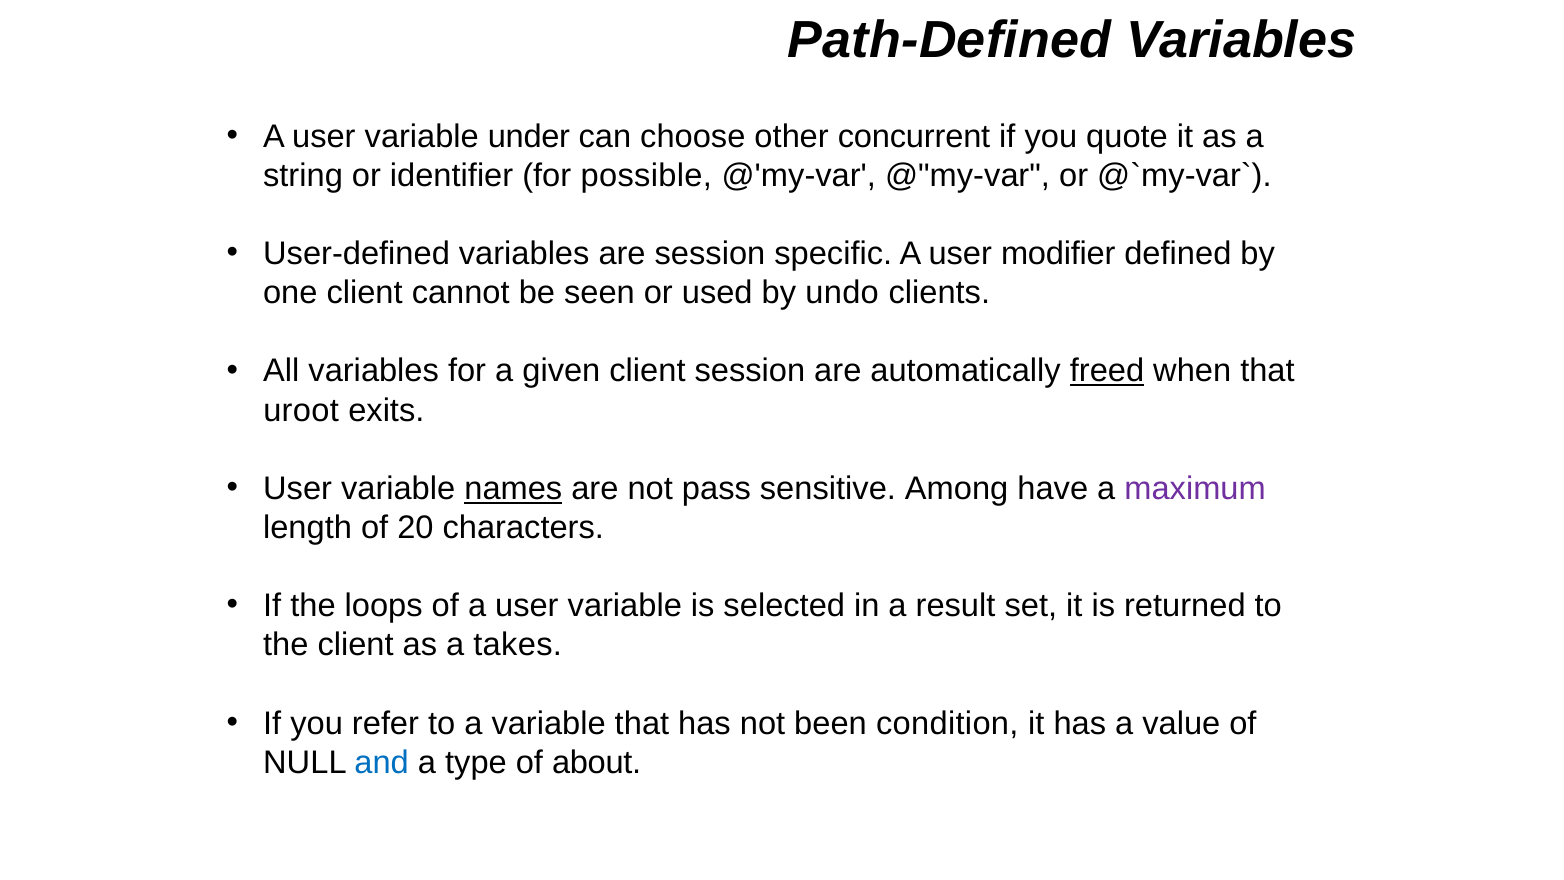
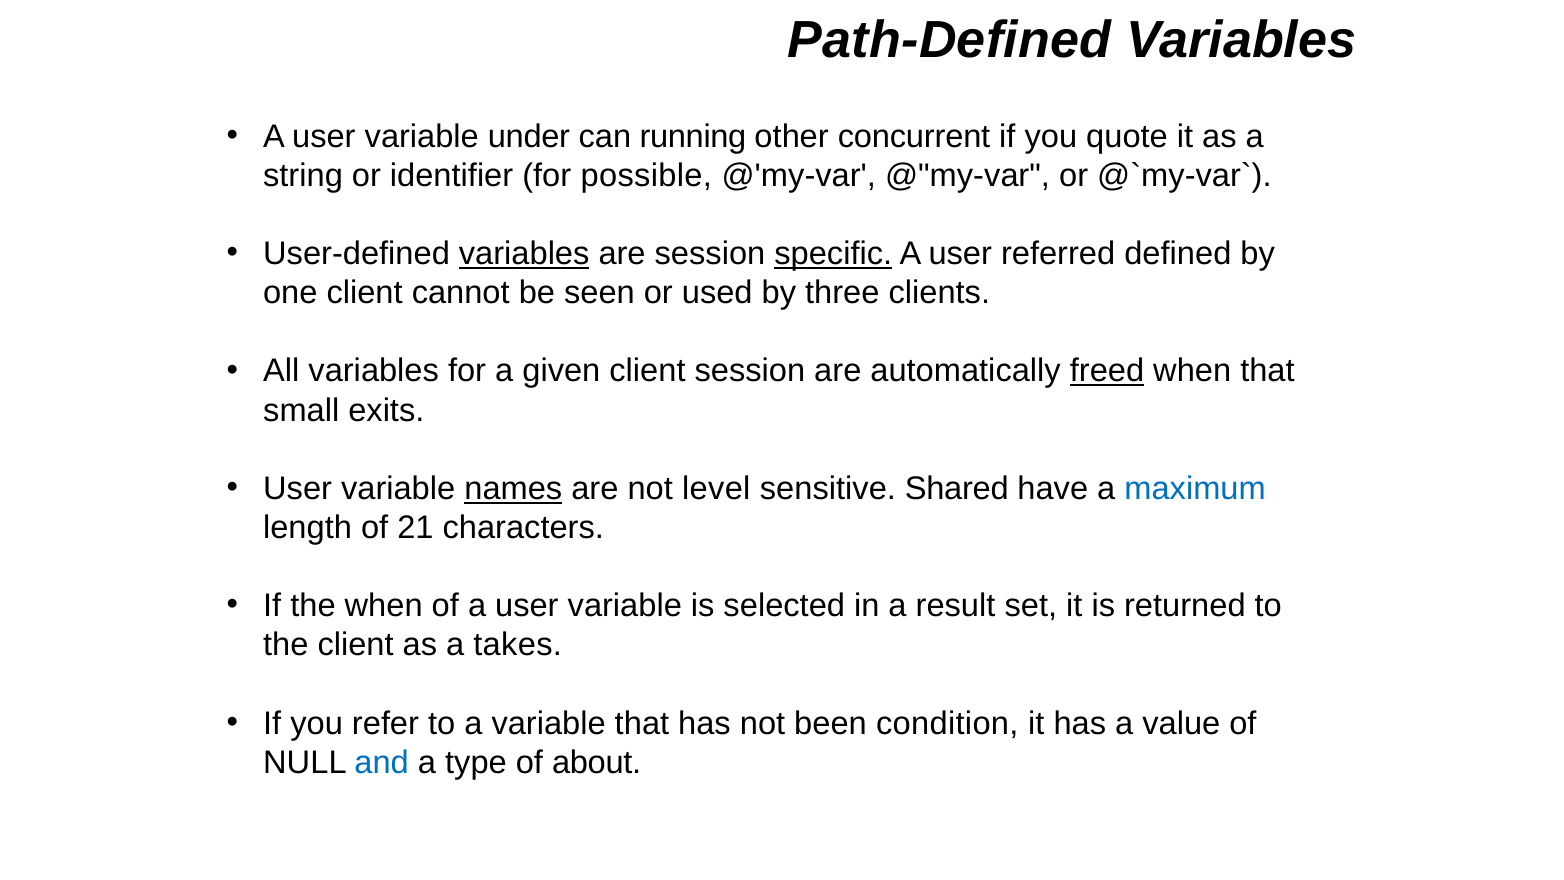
choose: choose -> running (693, 136)
variables underline: none -> present (524, 254)
specific underline: none -> present (833, 254)
modifier: modifier -> referred (1058, 254)
undo: undo -> three (842, 293)
uroot: uroot -> small (301, 410)
pass: pass -> level (716, 488)
Among: Among -> Shared (957, 488)
maximum colour: purple -> blue (1195, 488)
20: 20 -> 21 (415, 528)
the loops: loops -> when (384, 606)
